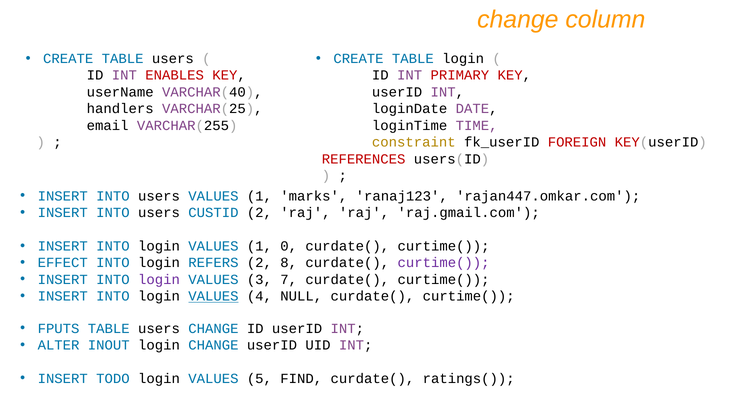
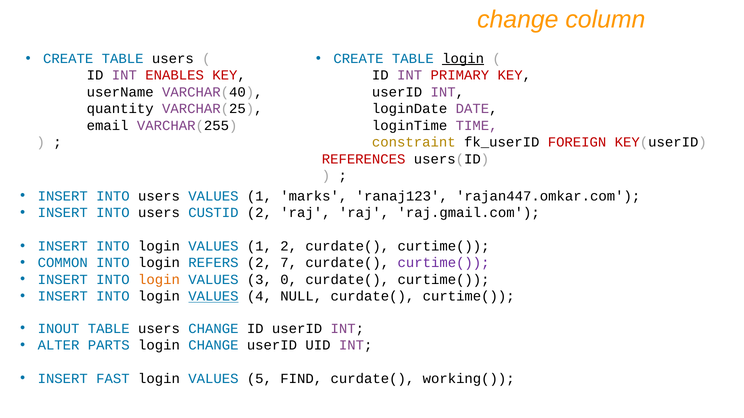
login underline: none -> present (463, 59)
handlers: handlers -> quantity (120, 109)
1 0: 0 -> 2 (289, 246)
EFFECT: EFFECT -> COMMON (63, 263)
8: 8 -> 7 (289, 263)
login colour: purple -> orange (159, 280)
7: 7 -> 0 (289, 280)
FPUTS: FPUTS -> INOUT (59, 329)
INOUT: INOUT -> PARTS (109, 346)
TODO: TODO -> FAST (113, 379)
ratings(: ratings( -> working( (469, 379)
